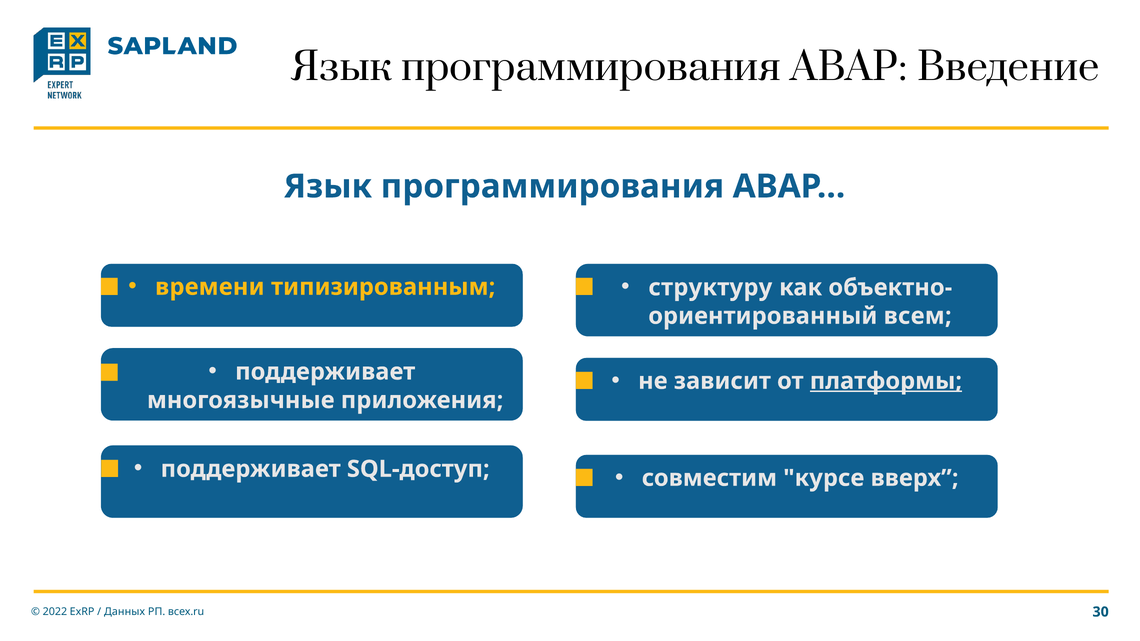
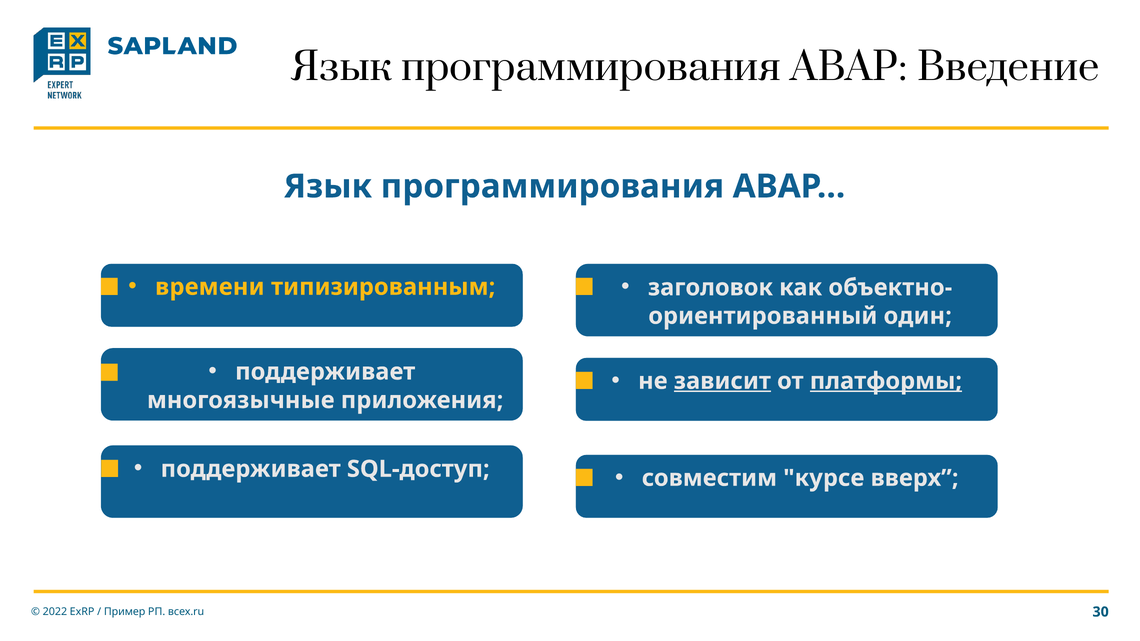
структуру: структуру -> заголовок (710, 288)
всем: всем -> один (918, 316)
зависит underline: none -> present (722, 381)
Данных: Данных -> Пример (125, 612)
